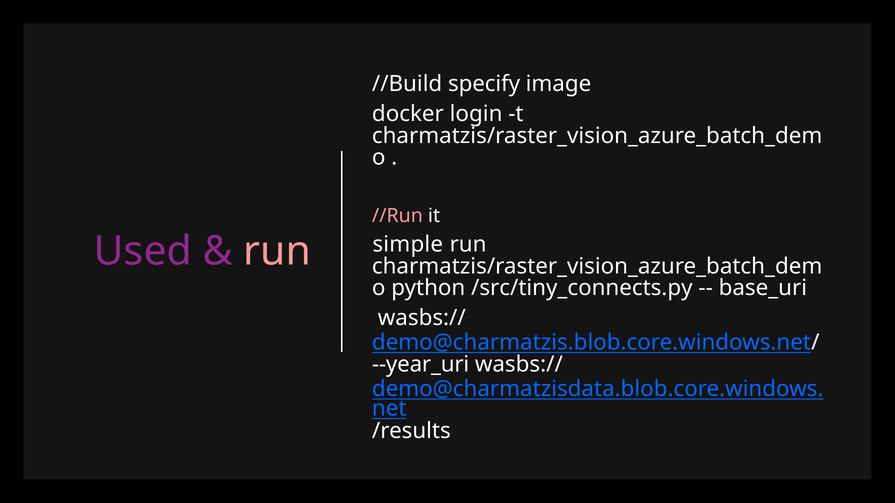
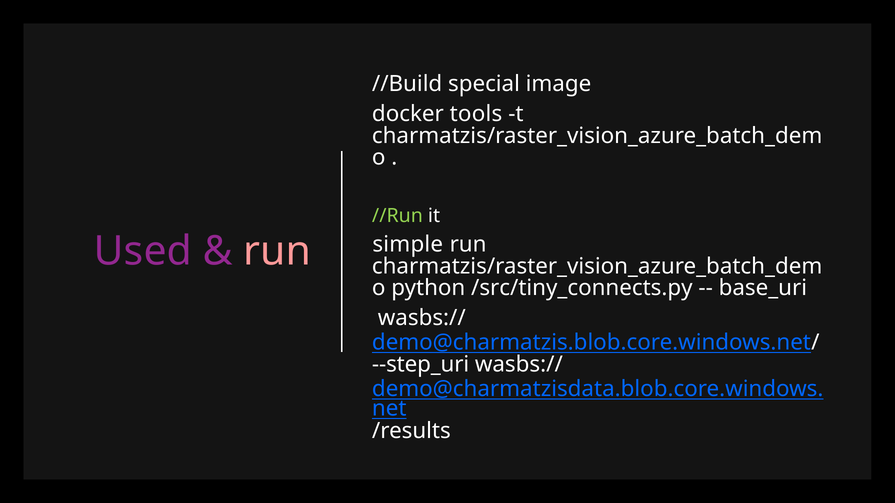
specify: specify -> special (484, 84)
login: login -> tools (476, 114)
//Run colour: pink -> light green (397, 216)
--year_uri: --year_uri -> --step_uri (421, 365)
